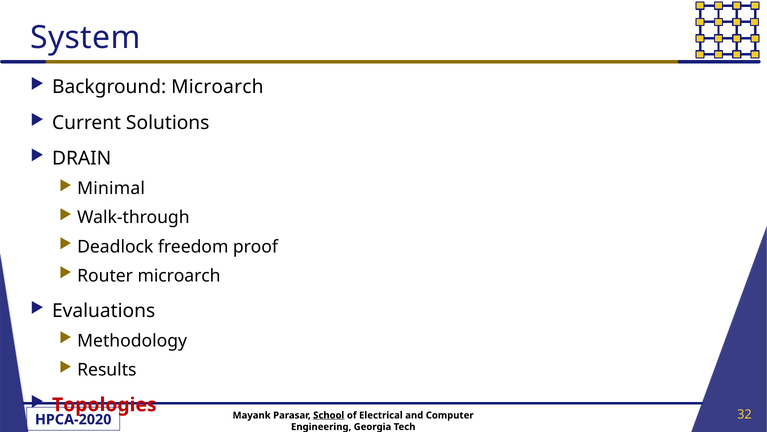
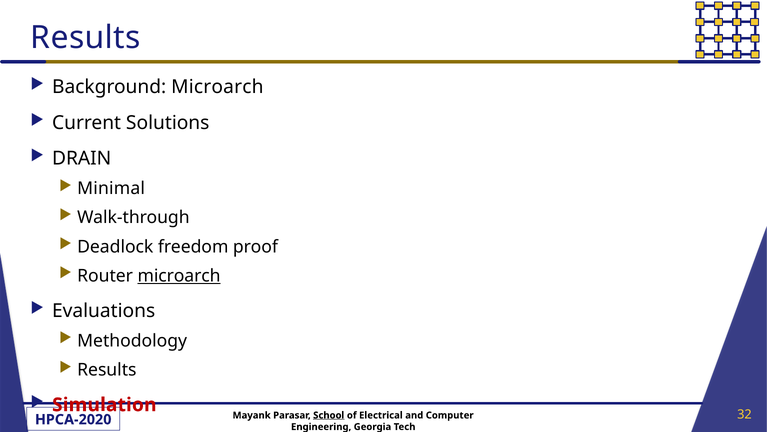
System: System -> Results (85, 38)
microarch underline: none -> present (179, 275)
Topologies: Topologies -> Simulation (104, 404)
